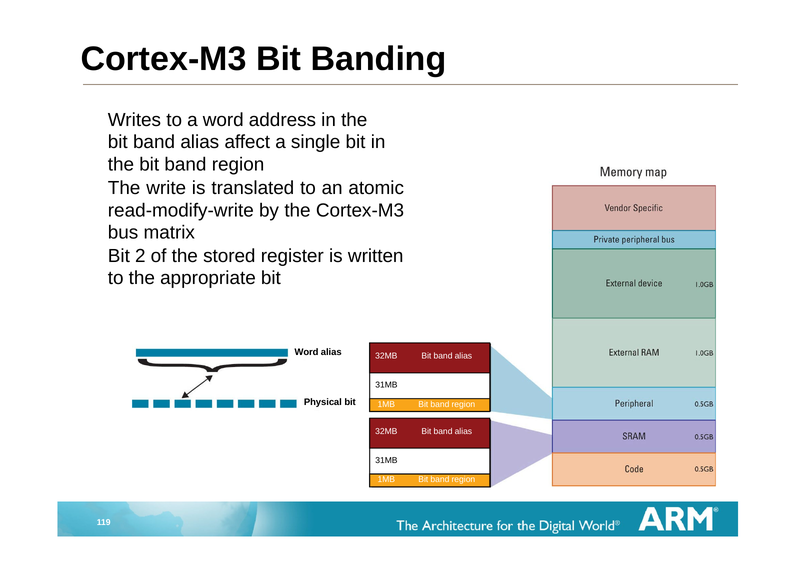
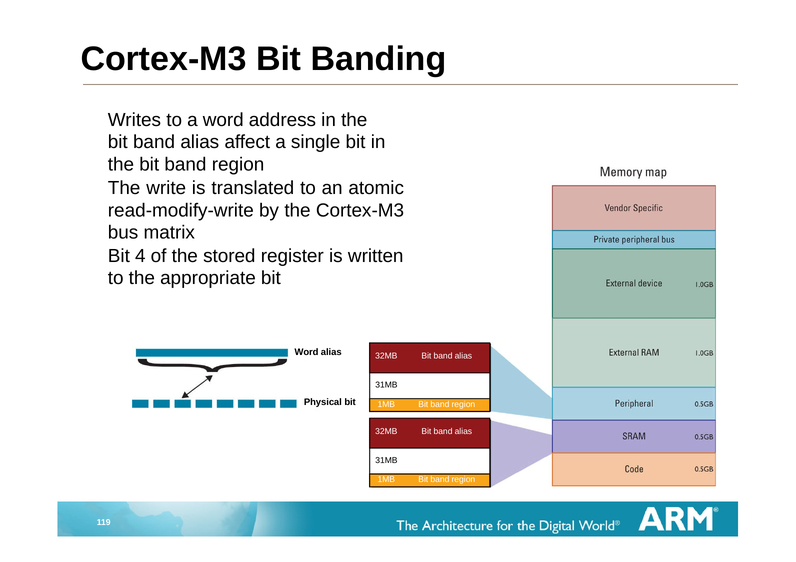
2: 2 -> 4 (140, 256)
